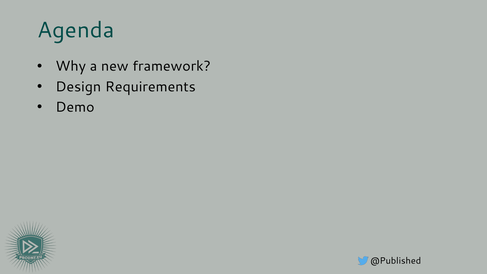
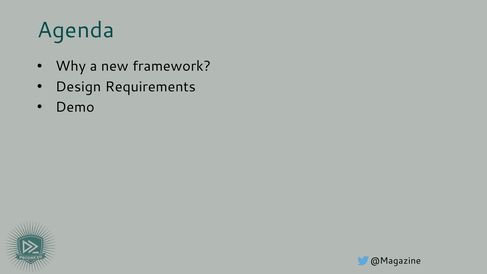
@Published: @Published -> @Magazine (396, 261)
